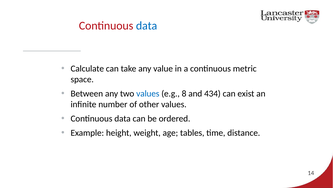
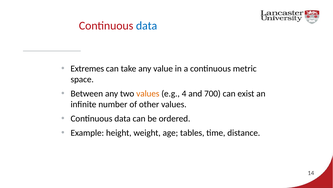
Calculate: Calculate -> Extremes (87, 68)
values colour: blue -> orange (148, 93)
8: 8 -> 4 (184, 93)
434: 434 -> 700 (212, 93)
